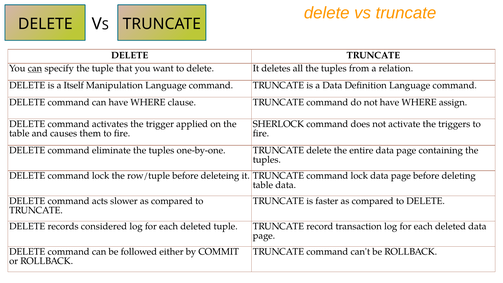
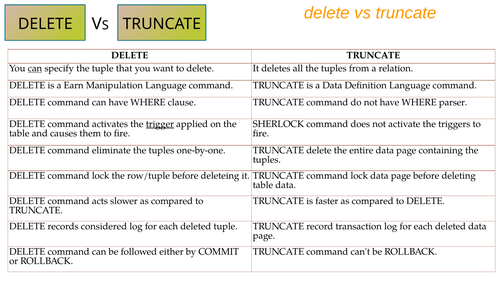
Itself: Itself -> Earn (74, 85)
assign: assign -> parser (453, 102)
trigger underline: none -> present (160, 124)
